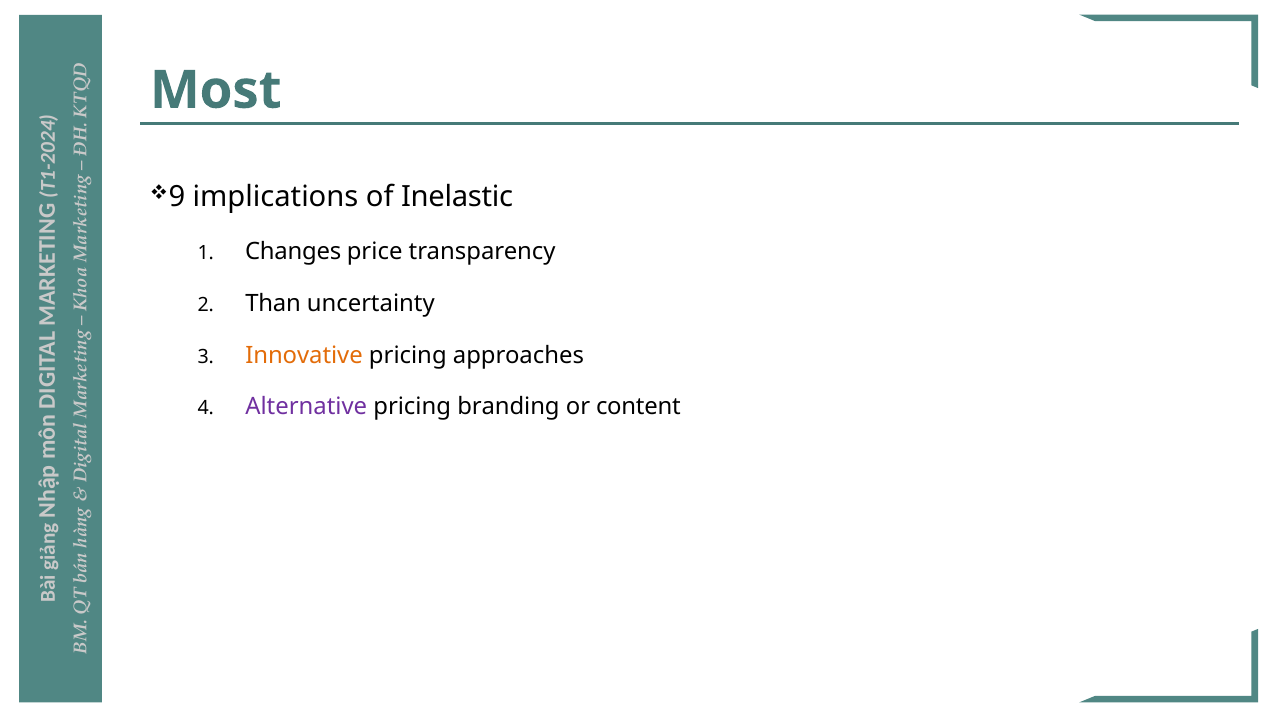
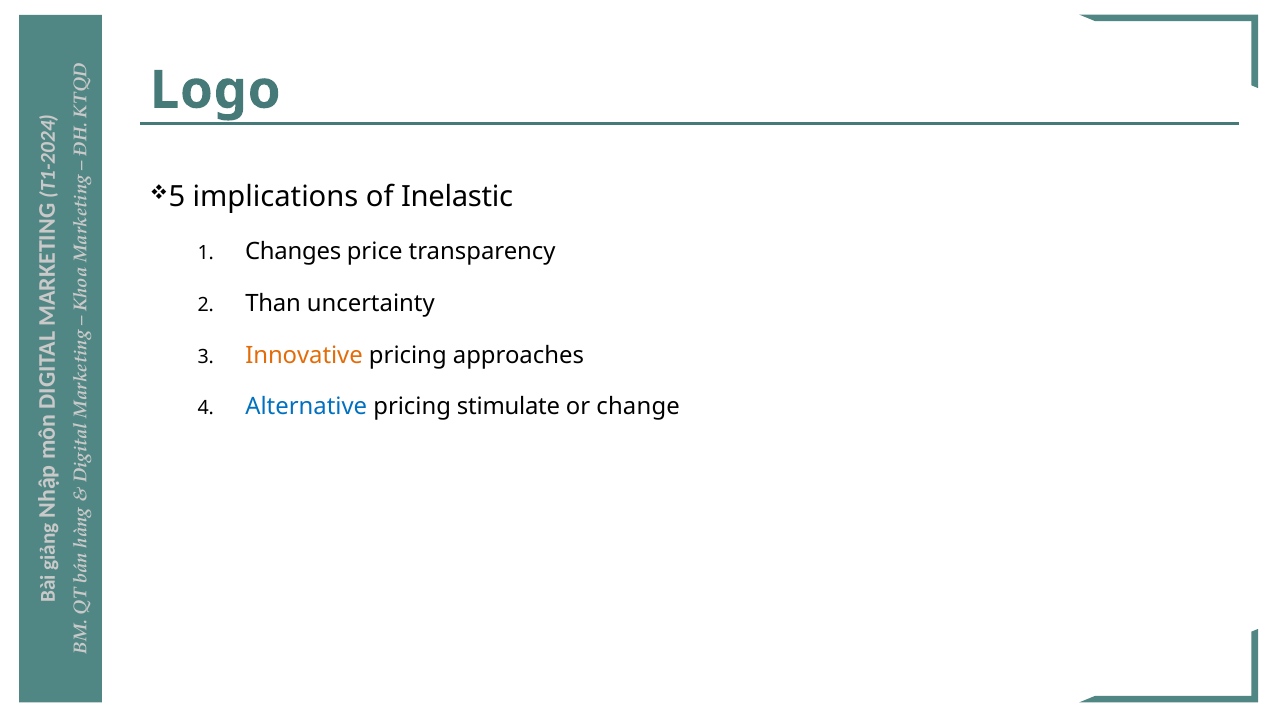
Most: Most -> Logo (215, 90)
9: 9 -> 5 (177, 197)
Alternative colour: purple -> blue (306, 407)
branding: branding -> stimulate (509, 407)
content: content -> change (638, 407)
